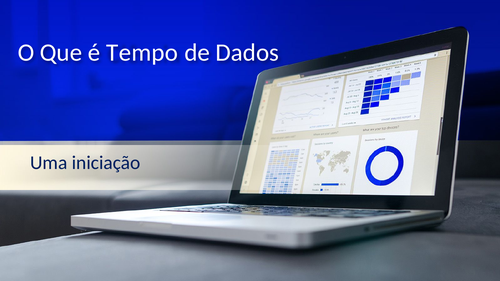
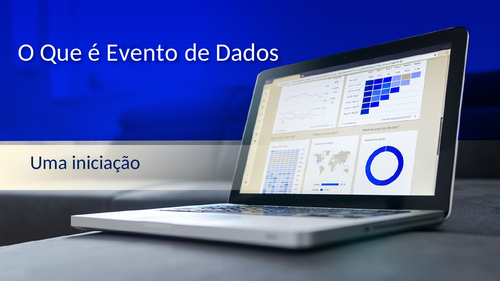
Tempo: Tempo -> Evento (142, 53)
